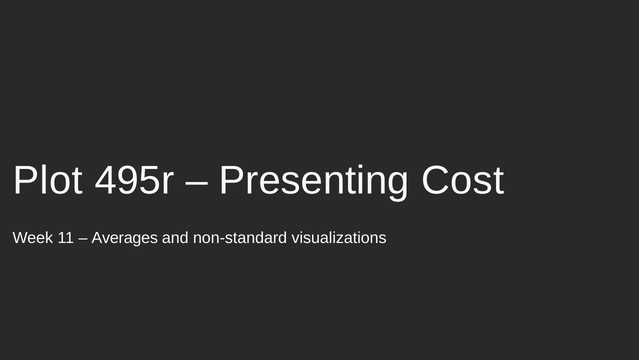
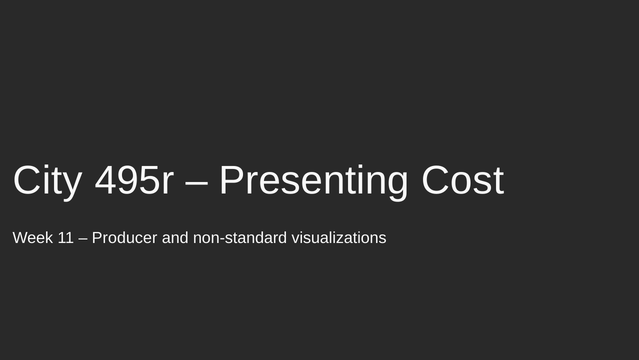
Plot: Plot -> City (48, 180)
Averages: Averages -> Producer (125, 238)
